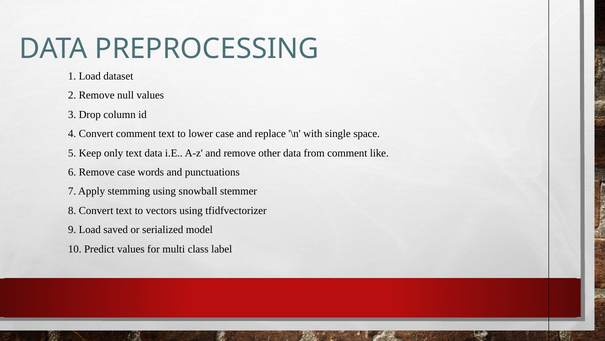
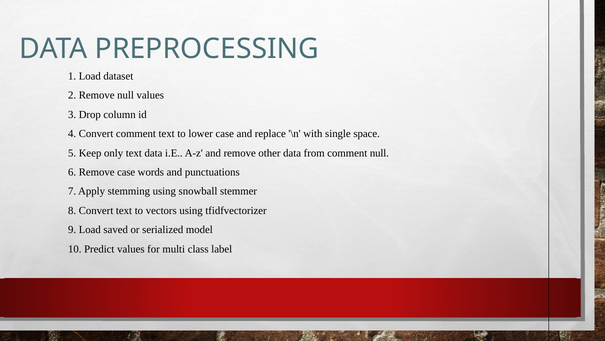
comment like: like -> null (379, 153)
